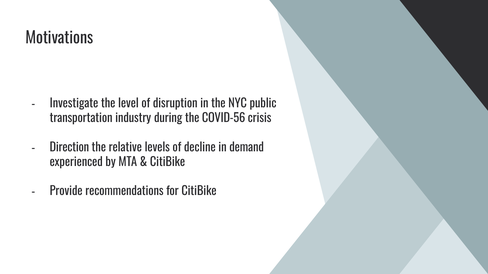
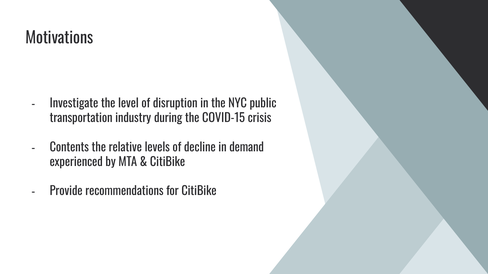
COVID-56: COVID-56 -> COVID-15 (224, 118)
Direction: Direction -> Contents (69, 148)
